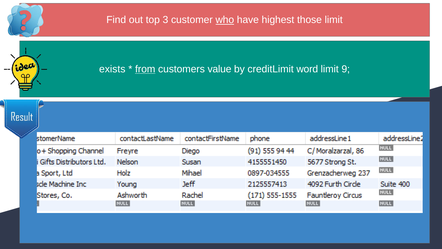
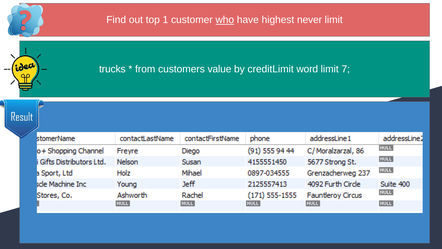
3: 3 -> 1 (165, 20)
those: those -> never (310, 20)
exists: exists -> trucks (112, 69)
from underline: present -> none (145, 69)
9: 9 -> 7 (346, 69)
